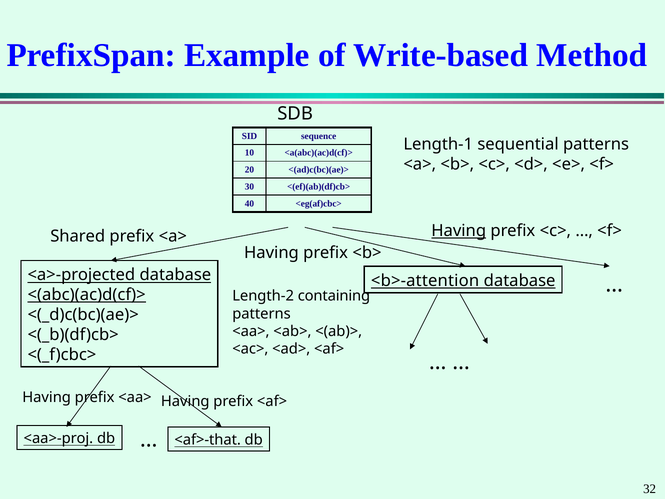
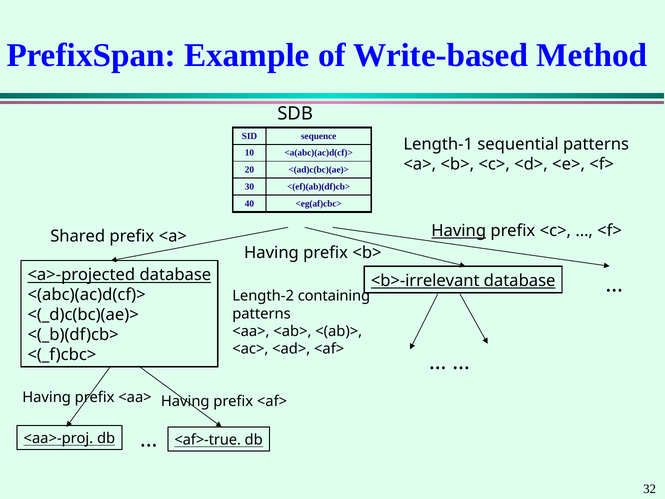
<b>-attention: <b>-attention -> <b>-irrelevant (425, 280)
<(abc)(ac)d(cf)> underline: present -> none (87, 295)
<af>-that: <af>-that -> <af>-true (208, 440)
